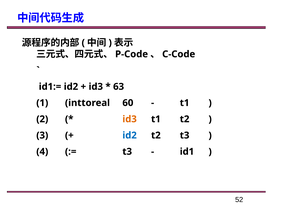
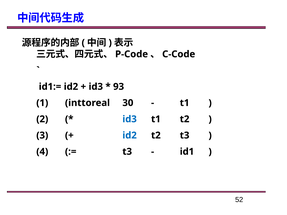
63: 63 -> 93 (119, 87)
60: 60 -> 30 (128, 103)
id3 colour: orange -> blue (130, 119)
